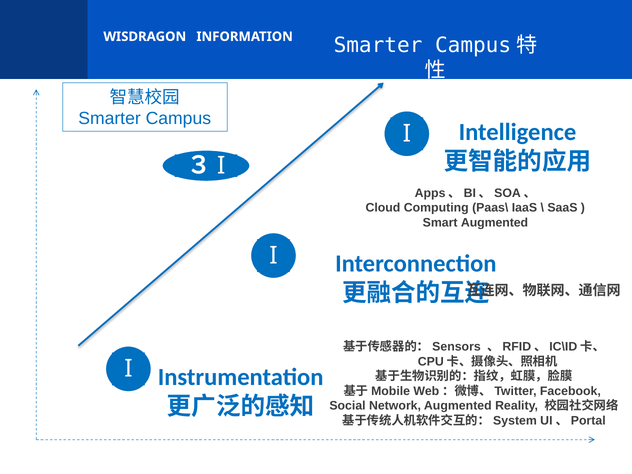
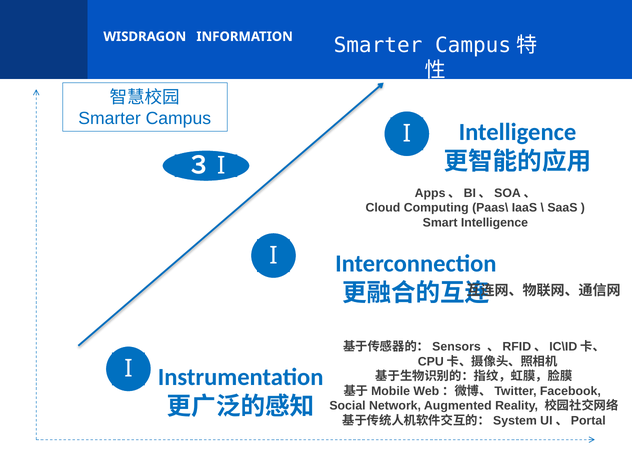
Smart Augmented: Augmented -> Intelligence (495, 223)
